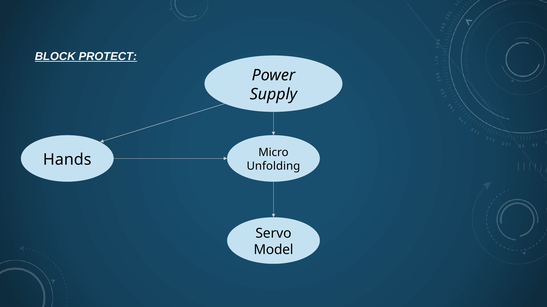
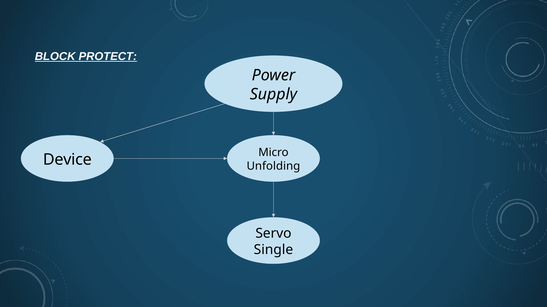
Hands: Hands -> Device (67, 160)
Model: Model -> Single (273, 250)
